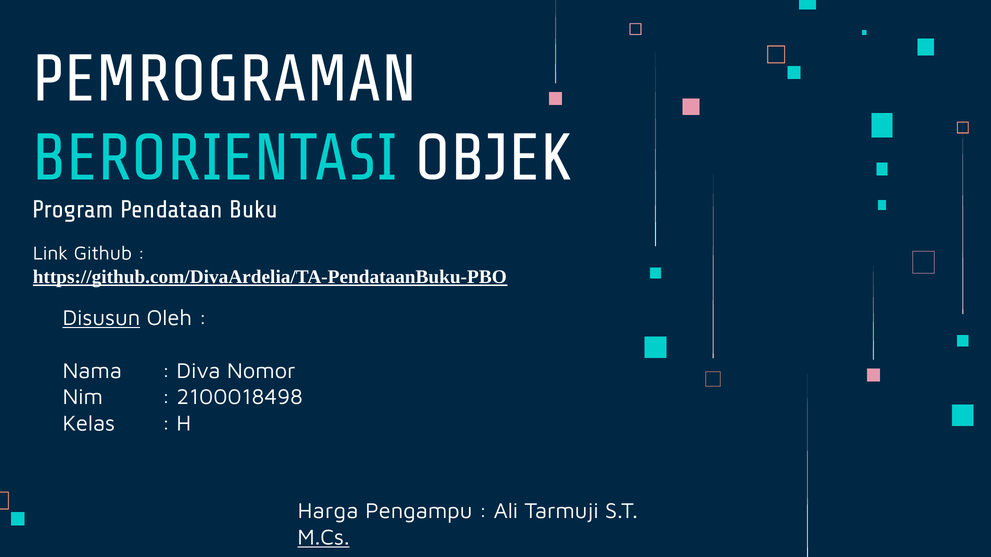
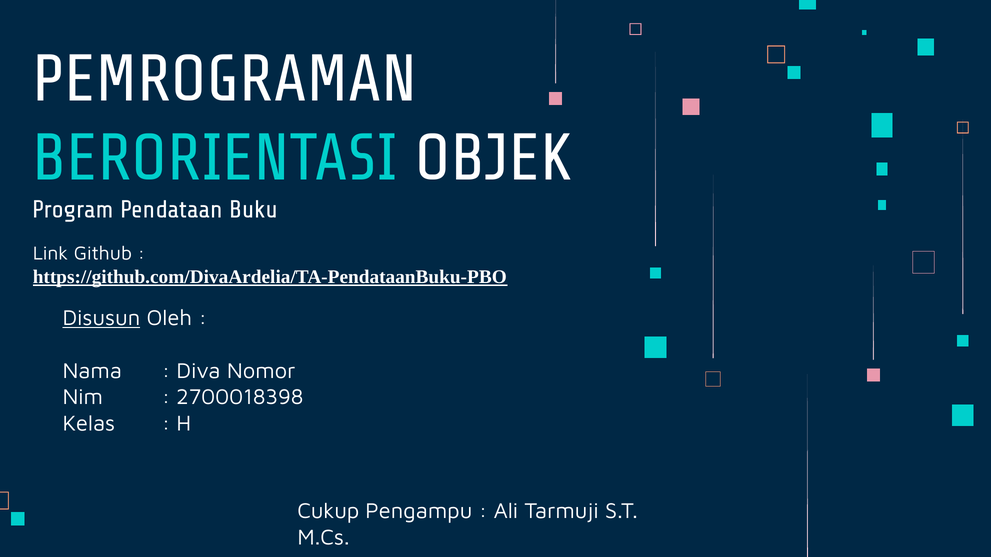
2100018498: 2100018498 -> 2700018398 (240, 398)
Harga: Harga -> Cukup (328, 512)
M.Cs underline: present -> none (324, 538)
